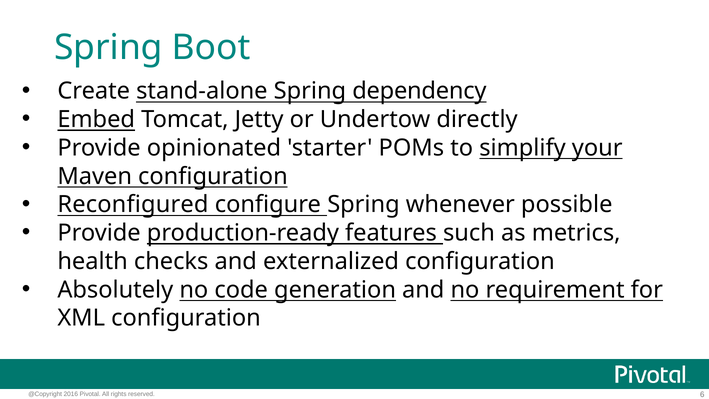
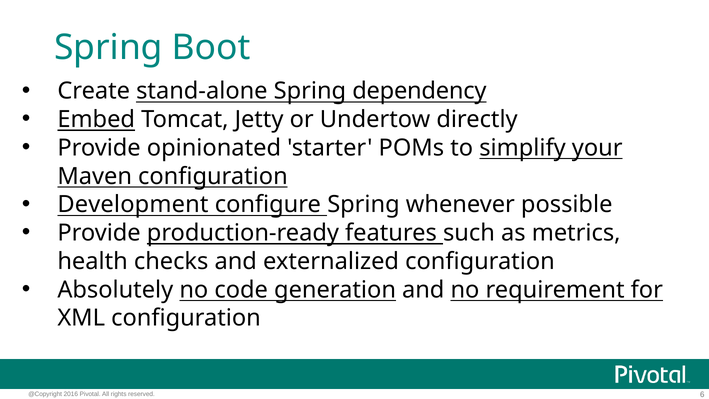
Reconfigured: Reconfigured -> Development (133, 205)
